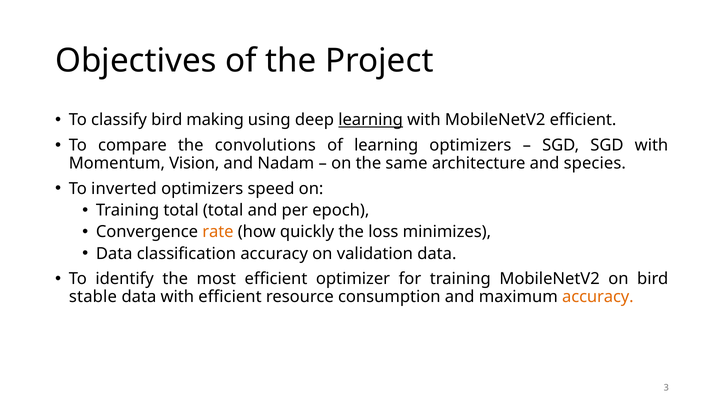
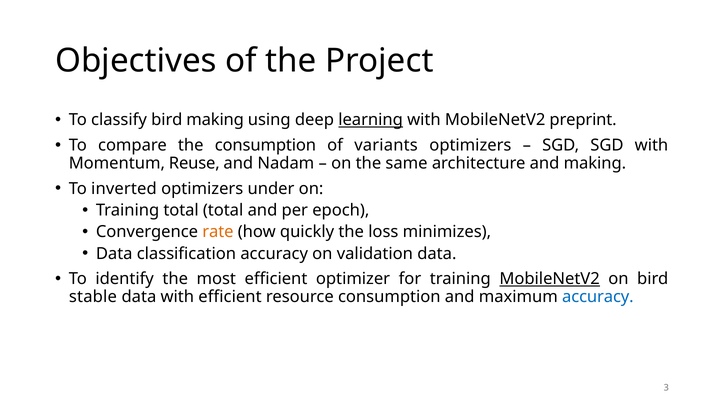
MobileNetV2 efficient: efficient -> preprint (583, 120)
the convolutions: convolutions -> consumption (265, 145)
of learning: learning -> variants (386, 145)
Vision: Vision -> Reuse (194, 163)
and species: species -> making (595, 163)
speed: speed -> under (271, 189)
MobileNetV2 underline: none -> present (550, 279)
accuracy colour: orange -> blue (598, 297)
